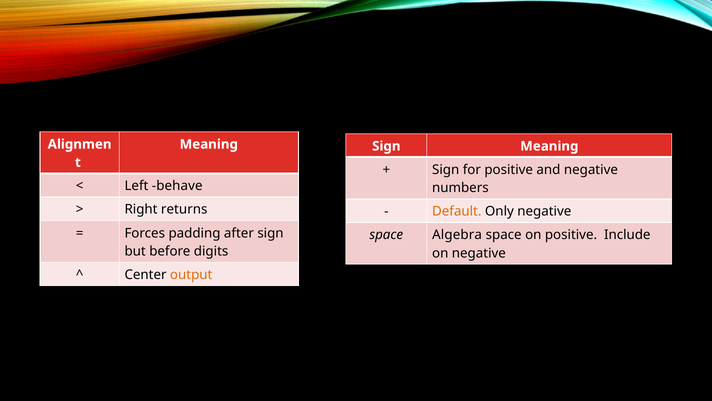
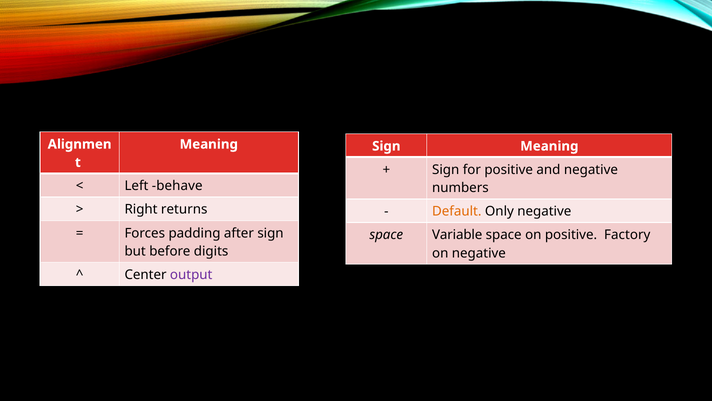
Algebra: Algebra -> Variable (457, 235)
Include: Include -> Factory (627, 235)
output colour: orange -> purple (191, 275)
